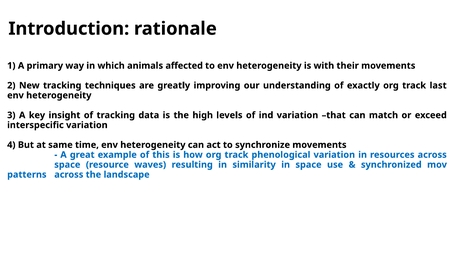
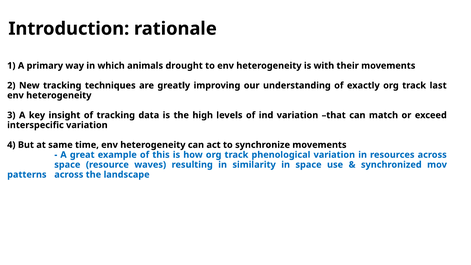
affected: affected -> drought (184, 66)
